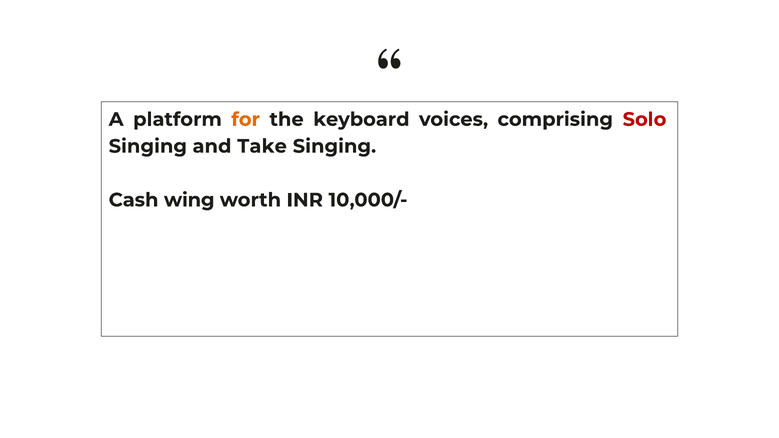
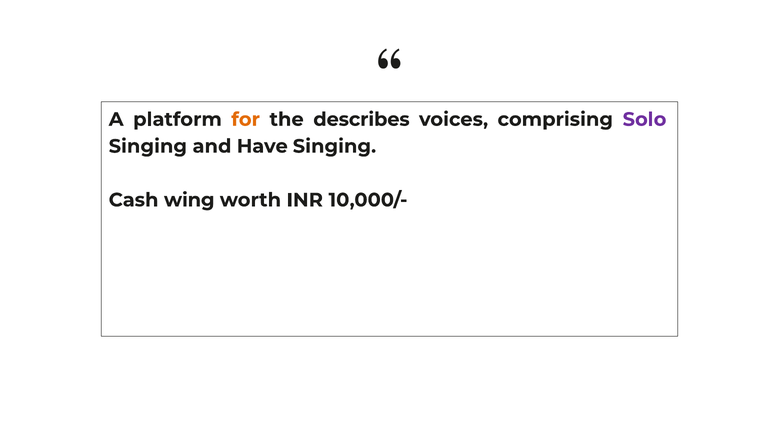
keyboard: keyboard -> describes (361, 119)
Solo colour: red -> purple (645, 119)
Take: Take -> Have (262, 146)
